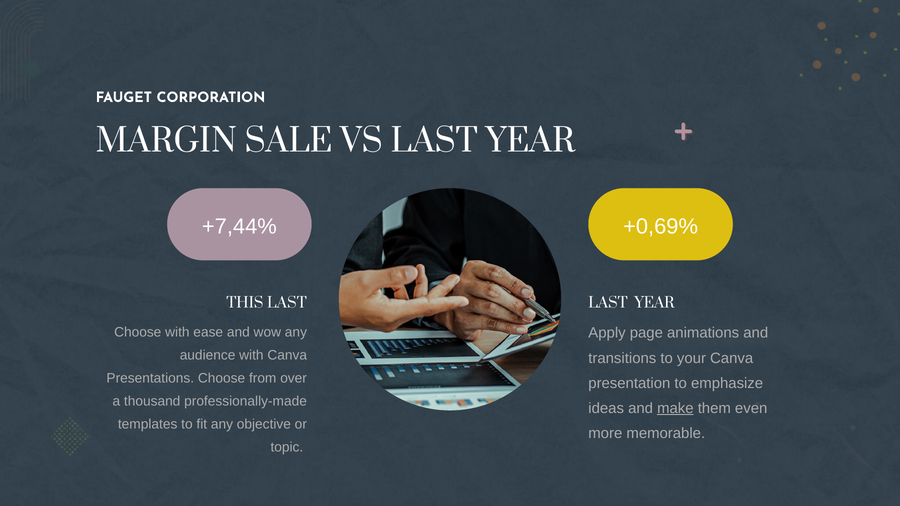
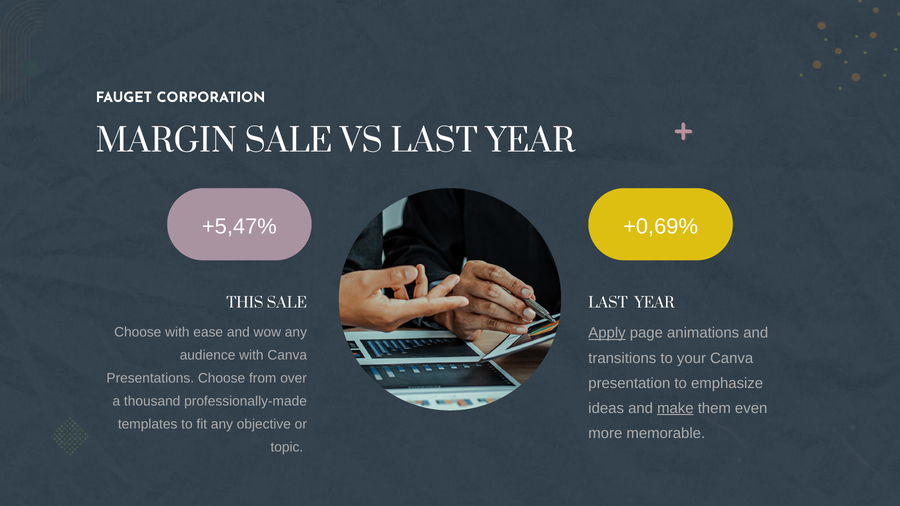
+7,44%: +7,44% -> +5,47% (239, 226)
THIS LAST: LAST -> SALE (287, 303)
Apply underline: none -> present (607, 333)
